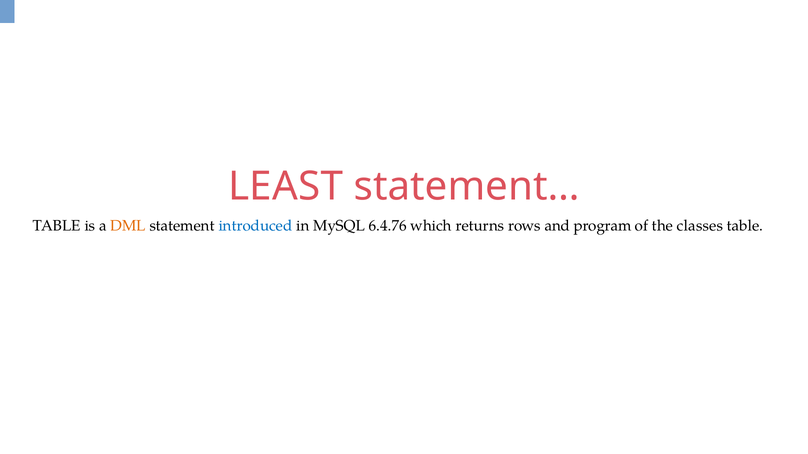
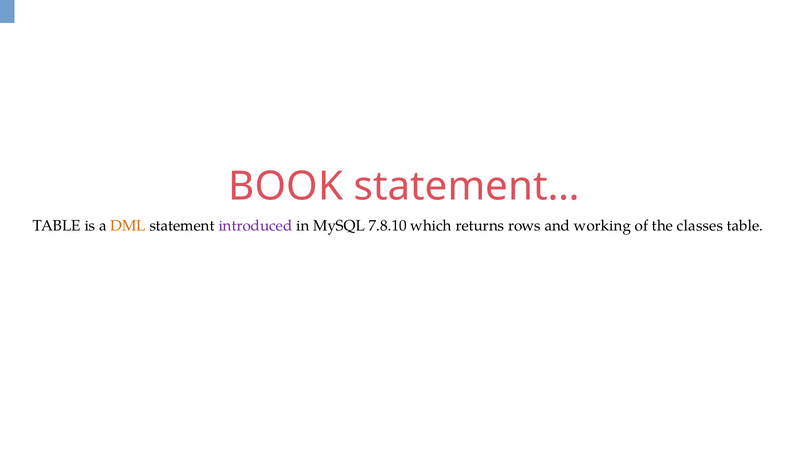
LEAST: LEAST -> BOOK (286, 187)
introduced colour: blue -> purple (256, 226)
6.4.76: 6.4.76 -> 7.8.10 (388, 226)
program: program -> working (602, 226)
